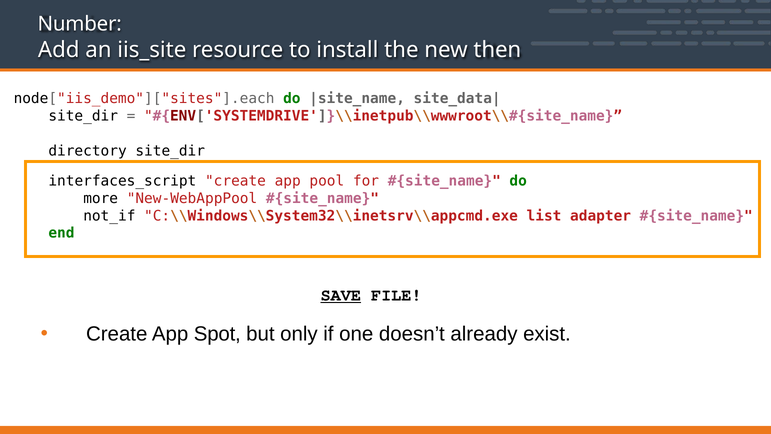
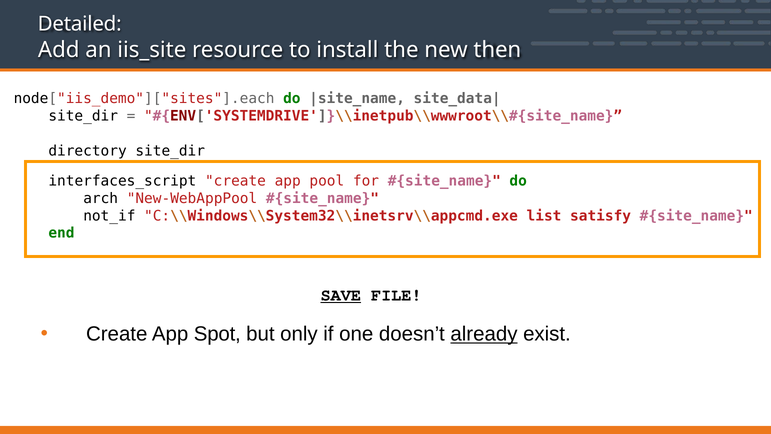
Number: Number -> Detailed (80, 24)
more: more -> arch (101, 198)
adapter: adapter -> satisfy (601, 216)
already underline: none -> present (484, 334)
